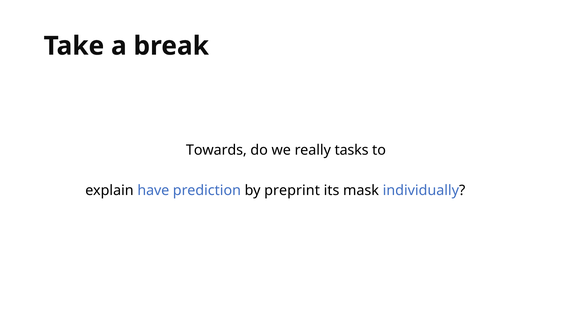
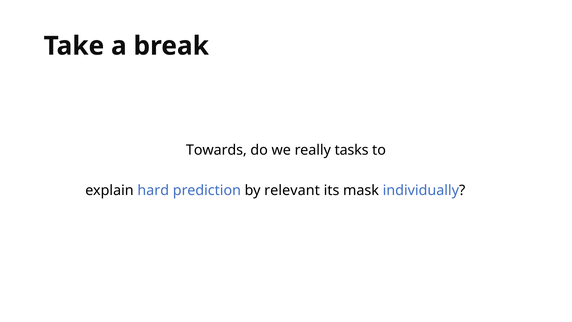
have: have -> hard (153, 190)
preprint: preprint -> relevant (292, 190)
